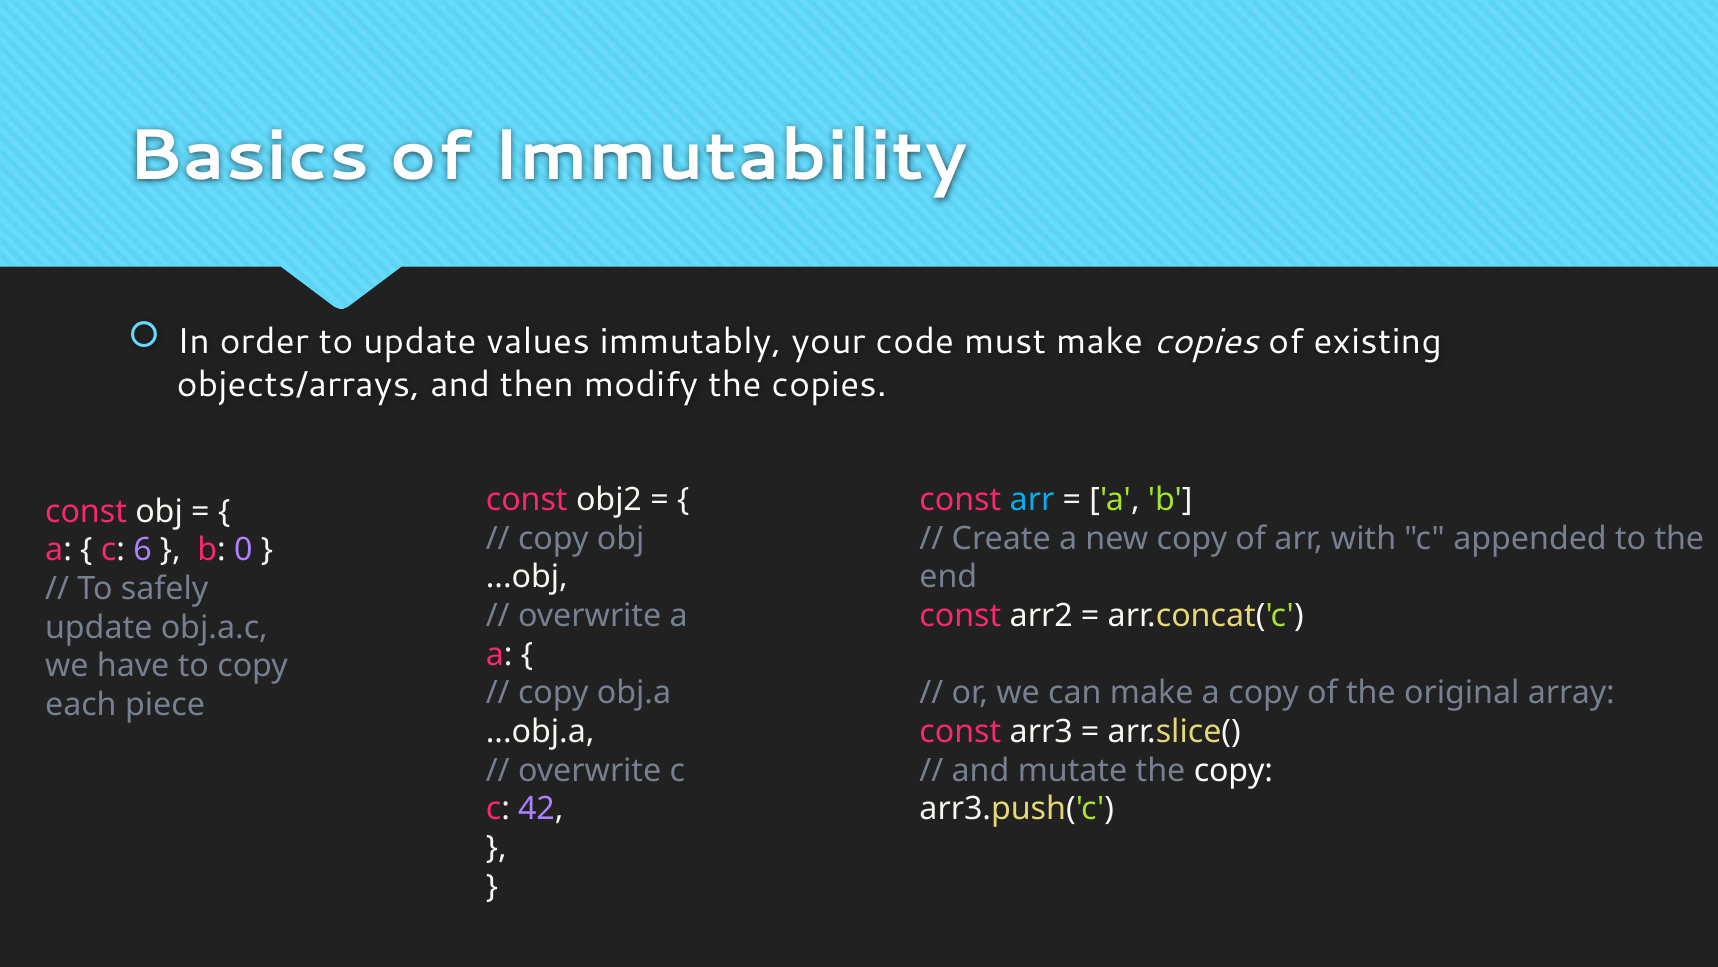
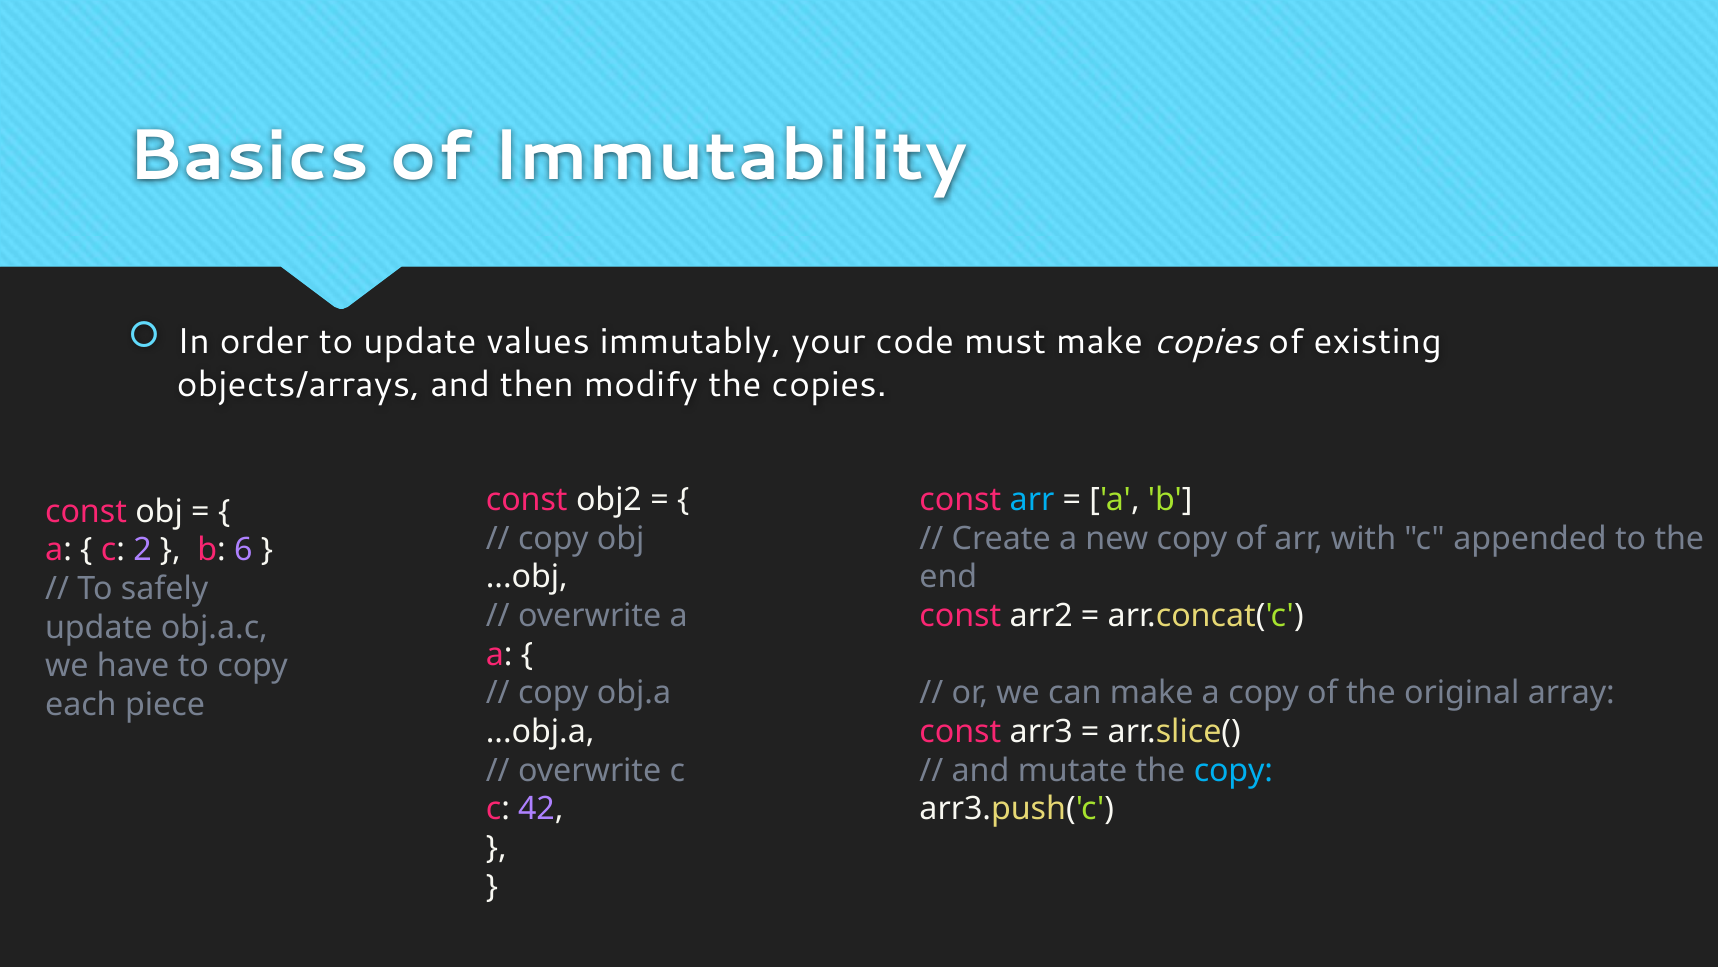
6: 6 -> 2 (142, 550)
0: 0 -> 6 (243, 550)
copy colour: white -> light blue (1233, 770)
